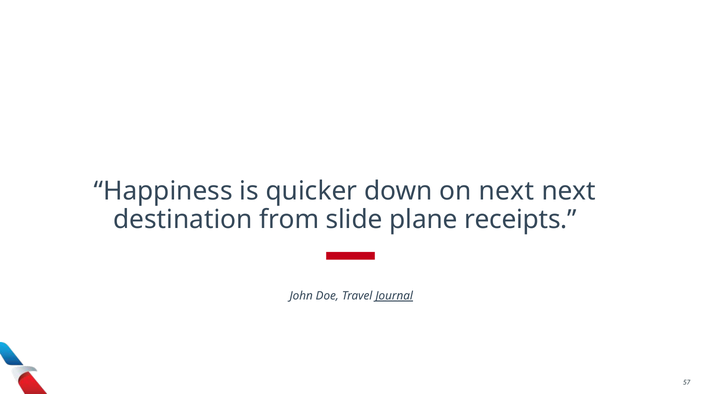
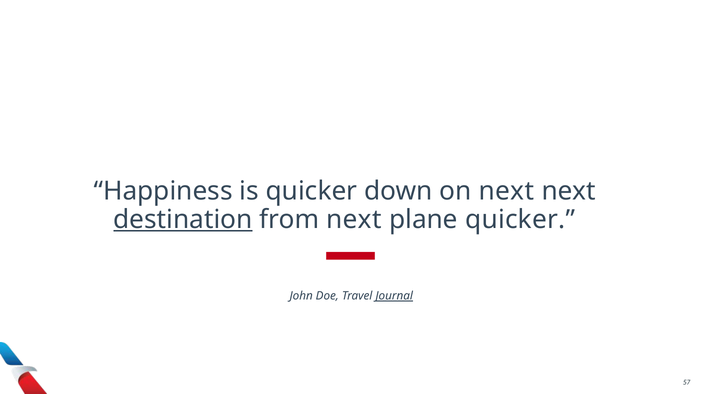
destination underline: none -> present (183, 220)
from slide: slide -> next (354, 220)
plane receipts: receipts -> quicker (520, 220)
